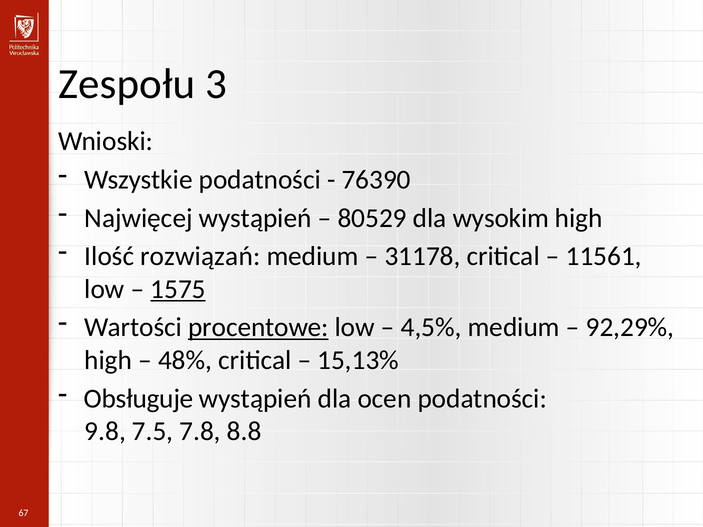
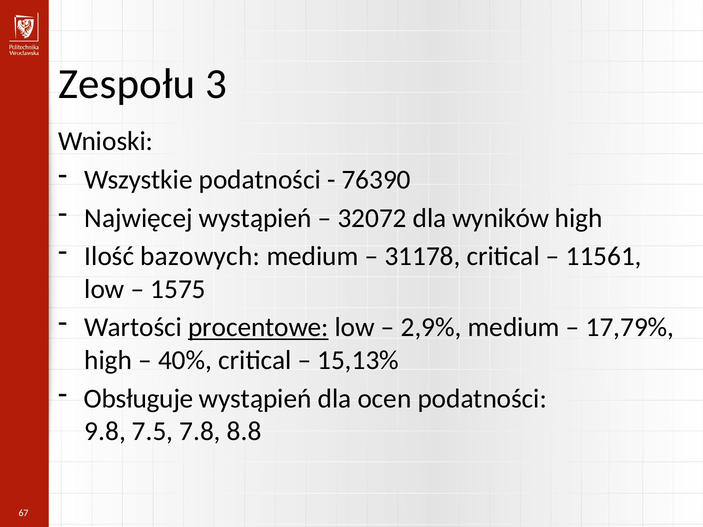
80529: 80529 -> 32072 (372, 218)
wysokim: wysokim -> wyników (501, 218)
rozwiązań: rozwiązań -> bazowych (200, 256)
1575 underline: present -> none (178, 289)
4,5%: 4,5% -> 2,9% (431, 328)
92,29%: 92,29% -> 17,79% (630, 328)
48%: 48% -> 40% (185, 360)
